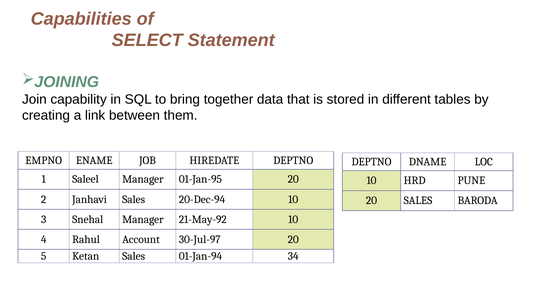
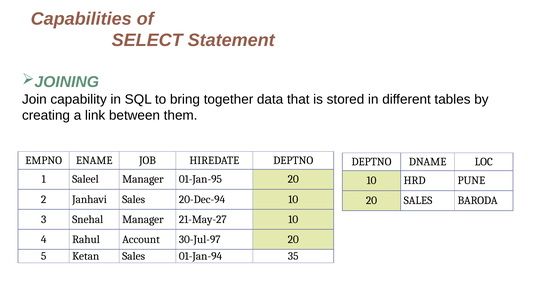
21-May-92: 21-May-92 -> 21-May-27 (203, 220)
34: 34 -> 35 (293, 257)
